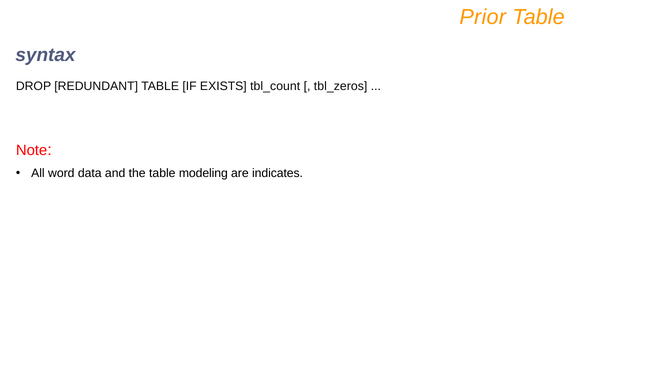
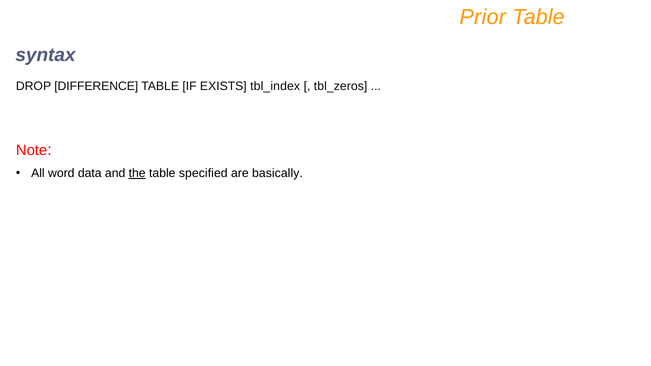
REDUNDANT: REDUNDANT -> DIFFERENCE (96, 86)
tbl_count: tbl_count -> tbl_index (275, 86)
the underline: none -> present (137, 173)
modeling: modeling -> specified (203, 173)
indicates: indicates -> basically (277, 173)
